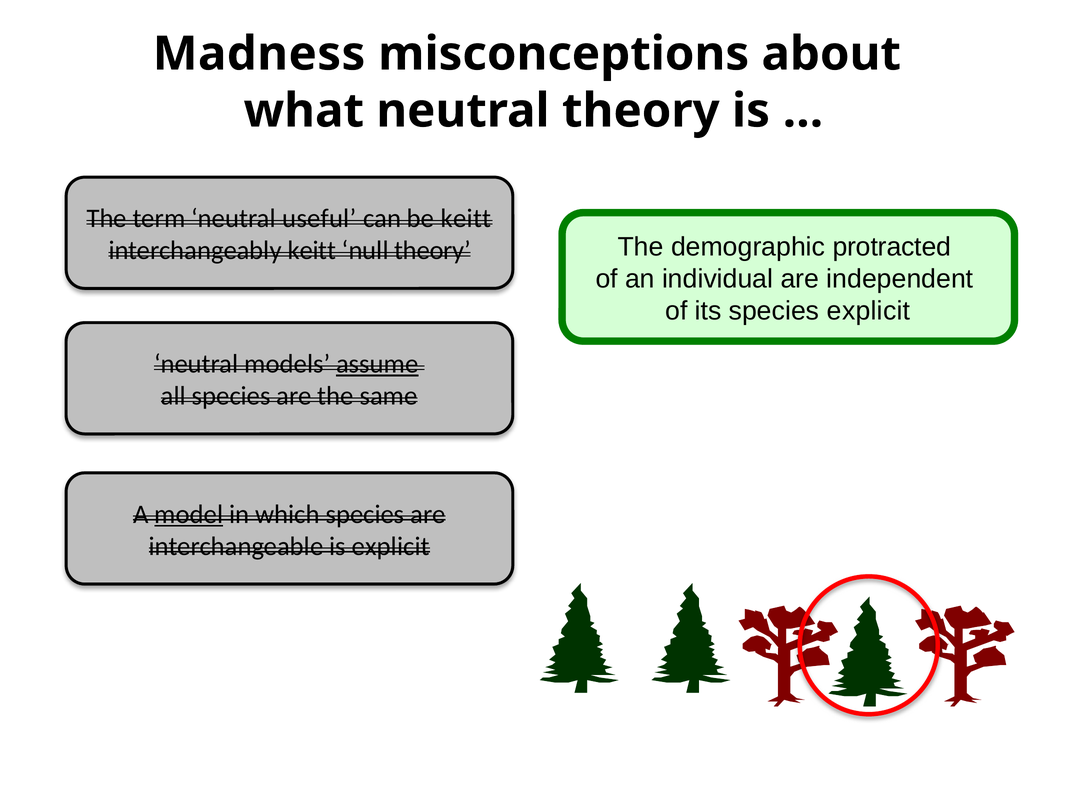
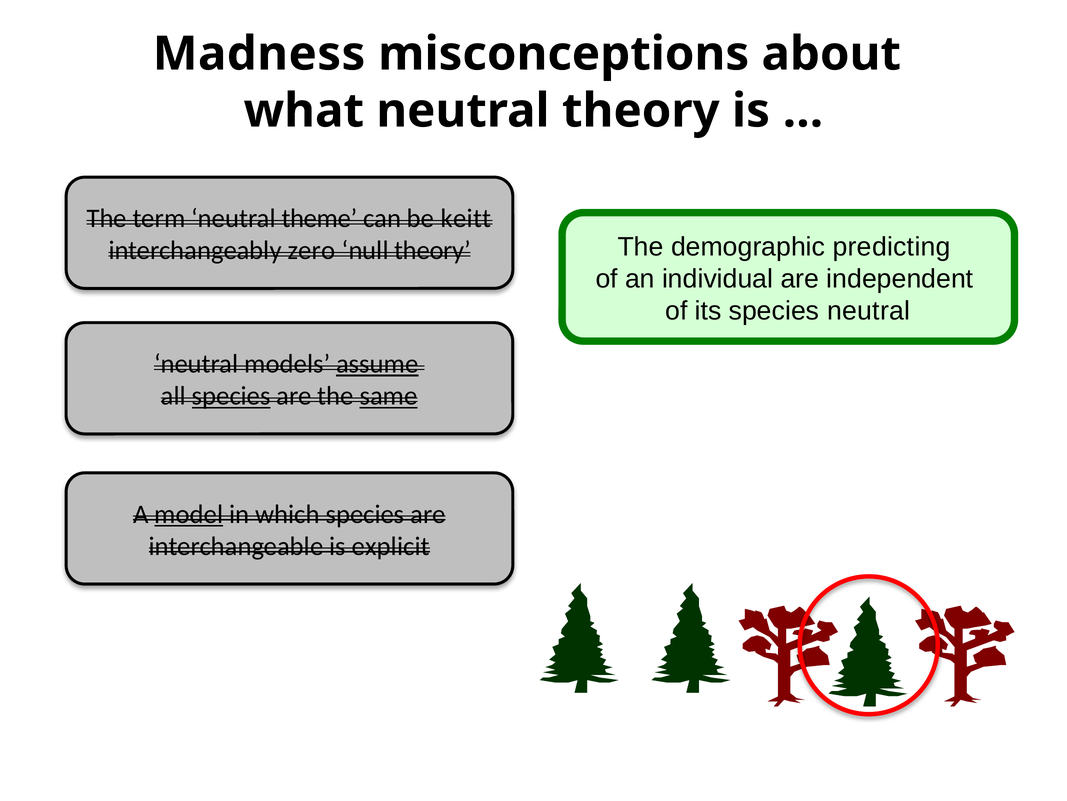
useful: useful -> theme (320, 218)
protracted: protracted -> predicting (892, 246)
interchangeably keitt: keitt -> zero (312, 250)
species explicit: explicit -> neutral (869, 310)
species underline: none -> present (231, 396)
same underline: none -> present (389, 396)
